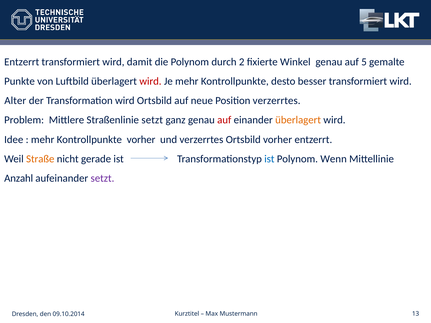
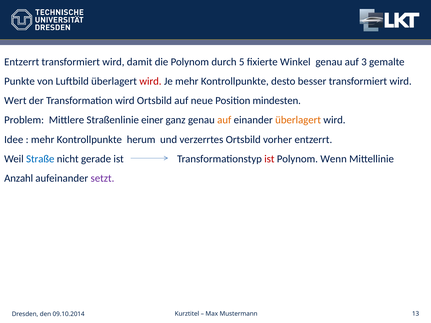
2: 2 -> 5 (242, 62)
5: 5 -> 3 (364, 62)
Alter: Alter -> Wert (15, 101)
Position verzerrtes: verzerrtes -> mindesten (277, 101)
Straßenlinie setzt: setzt -> einer (152, 120)
auf colour: red -> orange (224, 120)
Kontrollpunkte vorher: vorher -> herum (141, 140)
Straße colour: orange -> blue (40, 159)
ist colour: blue -> red (269, 159)
